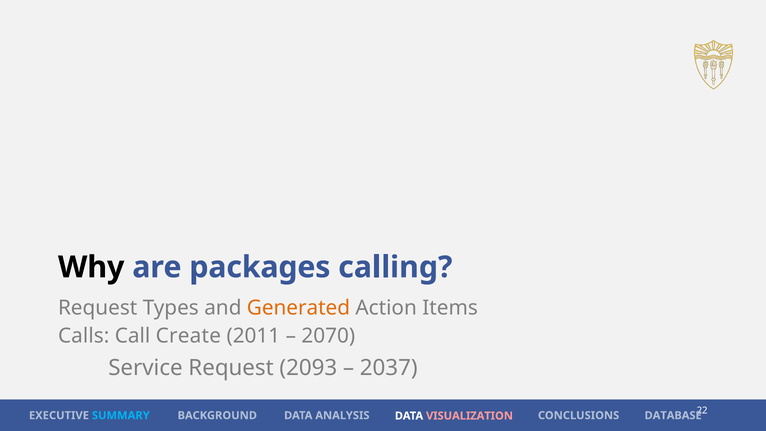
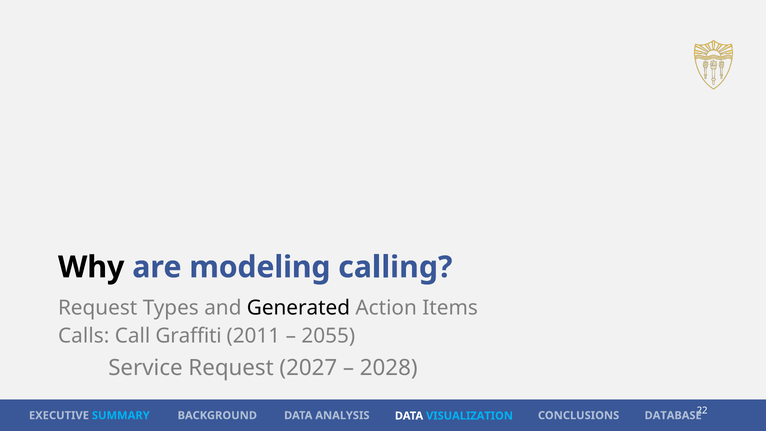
packages: packages -> modeling (260, 267)
Generated colour: orange -> black (298, 308)
Create: Create -> Graffiti (189, 336)
2070: 2070 -> 2055 (328, 336)
2093: 2093 -> 2027 (308, 368)
2037: 2037 -> 2028 (389, 368)
VISUALIZATION colour: pink -> light blue (469, 416)
